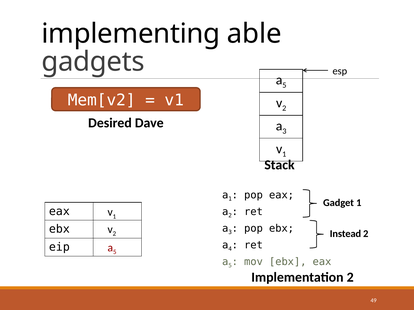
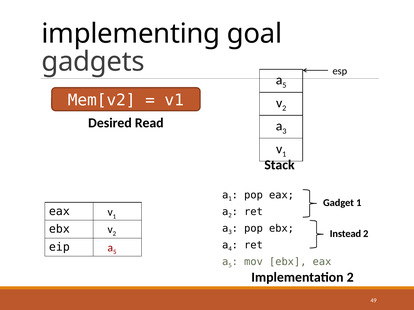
able: able -> goal (254, 34)
Dave: Dave -> Read (149, 123)
